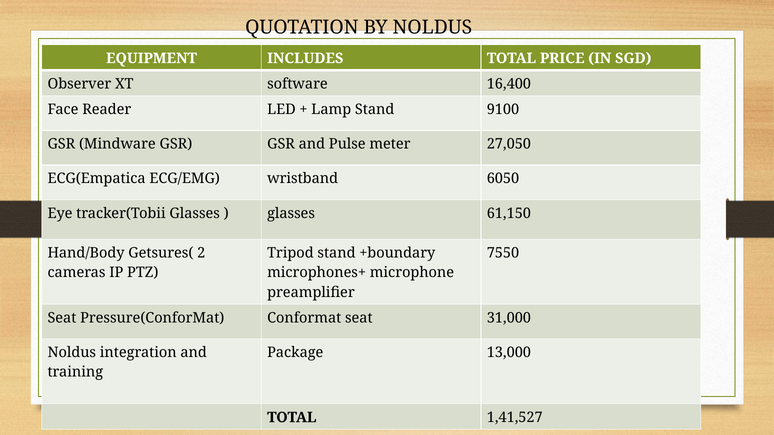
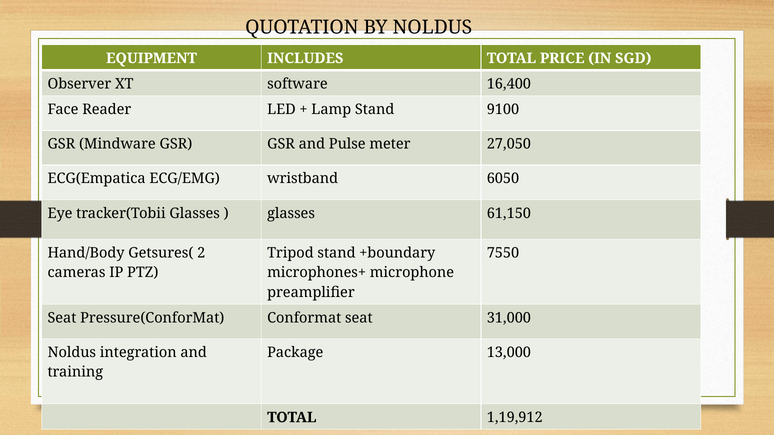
1,41,527: 1,41,527 -> 1,19,912 (515, 418)
